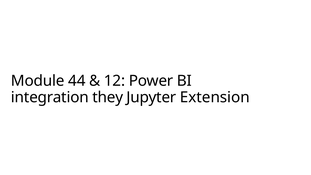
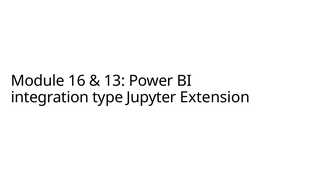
44: 44 -> 16 (77, 81)
12: 12 -> 13 (115, 81)
they: they -> type (108, 97)
